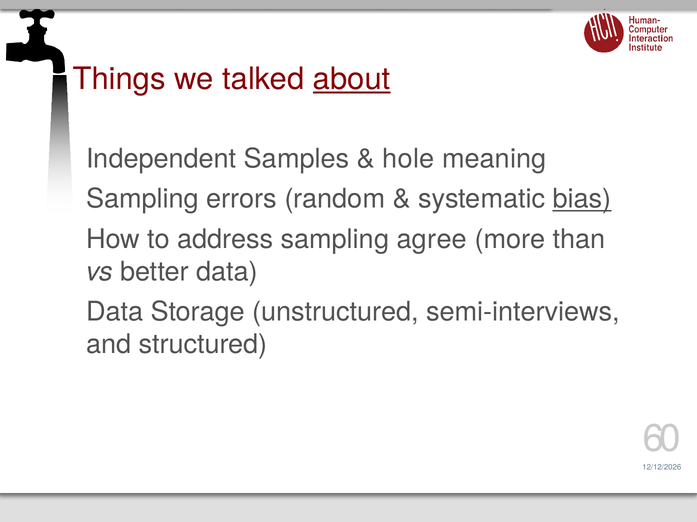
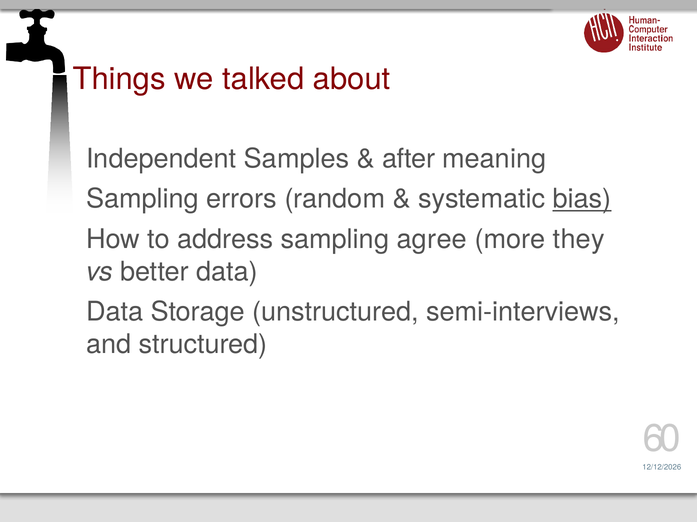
about underline: present -> none (352, 79)
hole: hole -> after (409, 159)
than: than -> they (579, 240)
